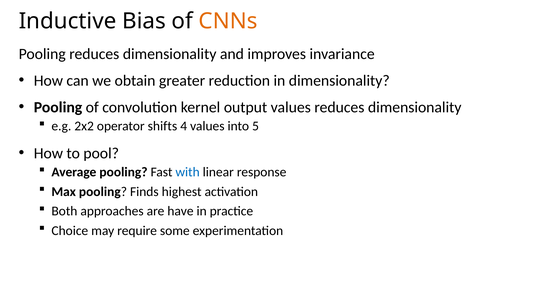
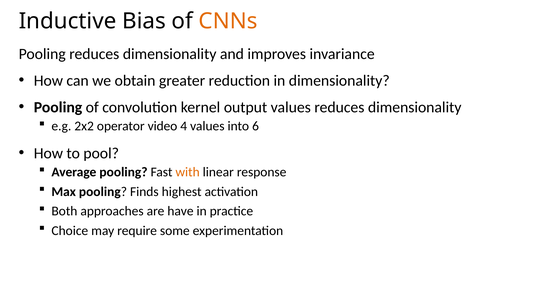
shifts: shifts -> video (163, 126)
5: 5 -> 6 (256, 126)
with colour: blue -> orange (188, 173)
